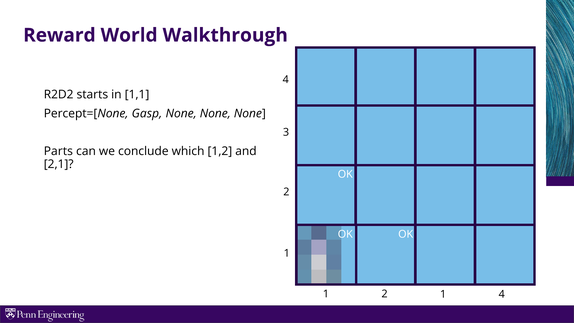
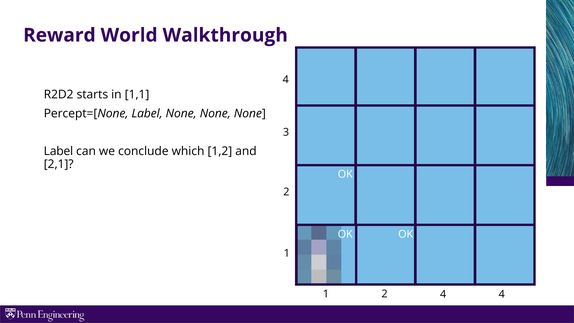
Percept=[None Gasp: Gasp -> Label (147, 113)
Parts: Parts -> Label (58, 151)
2 1: 1 -> 4 (443, 294)
